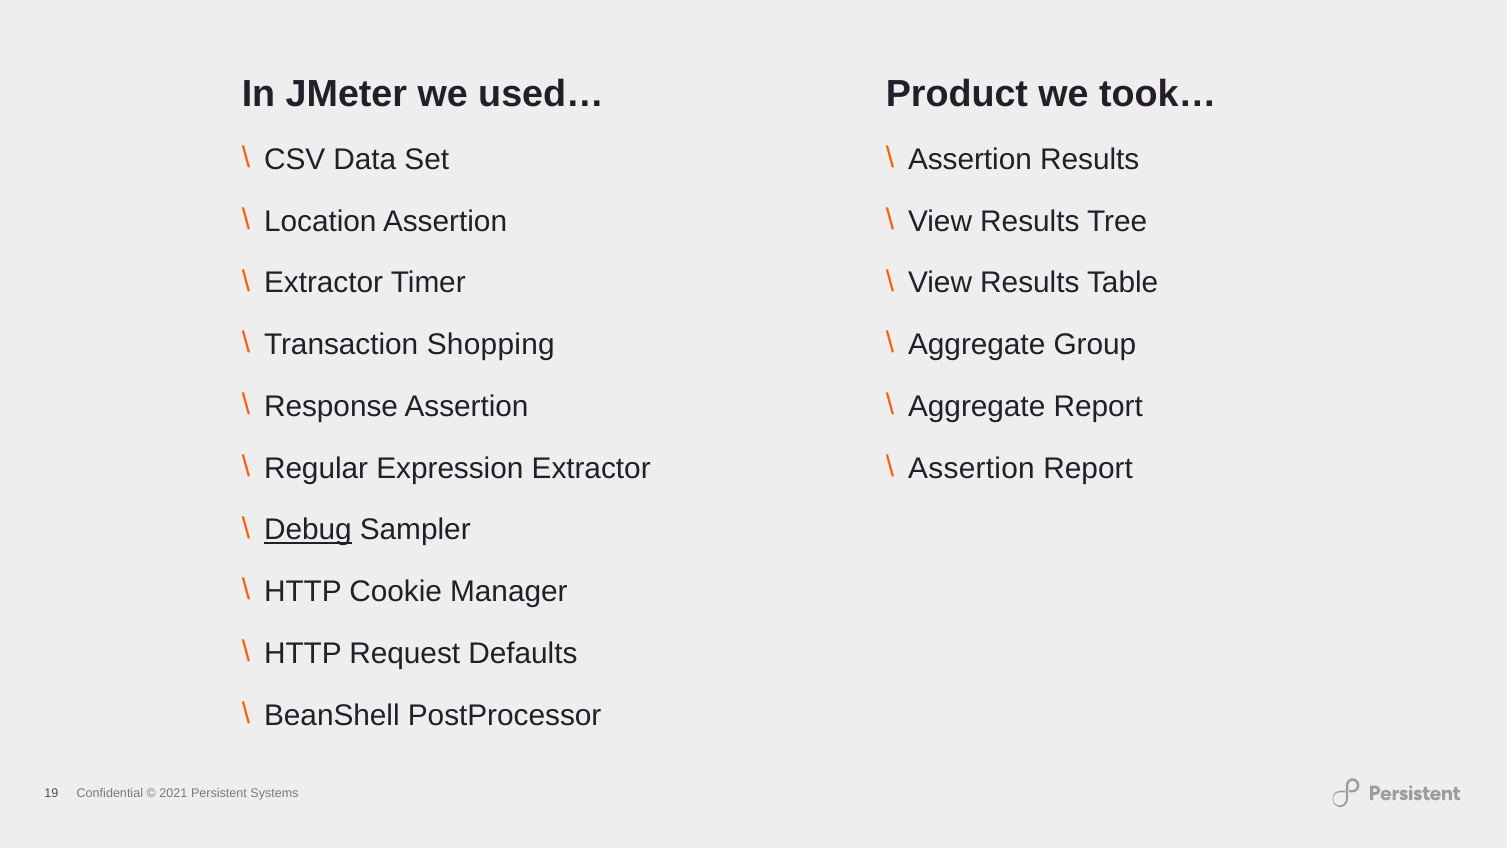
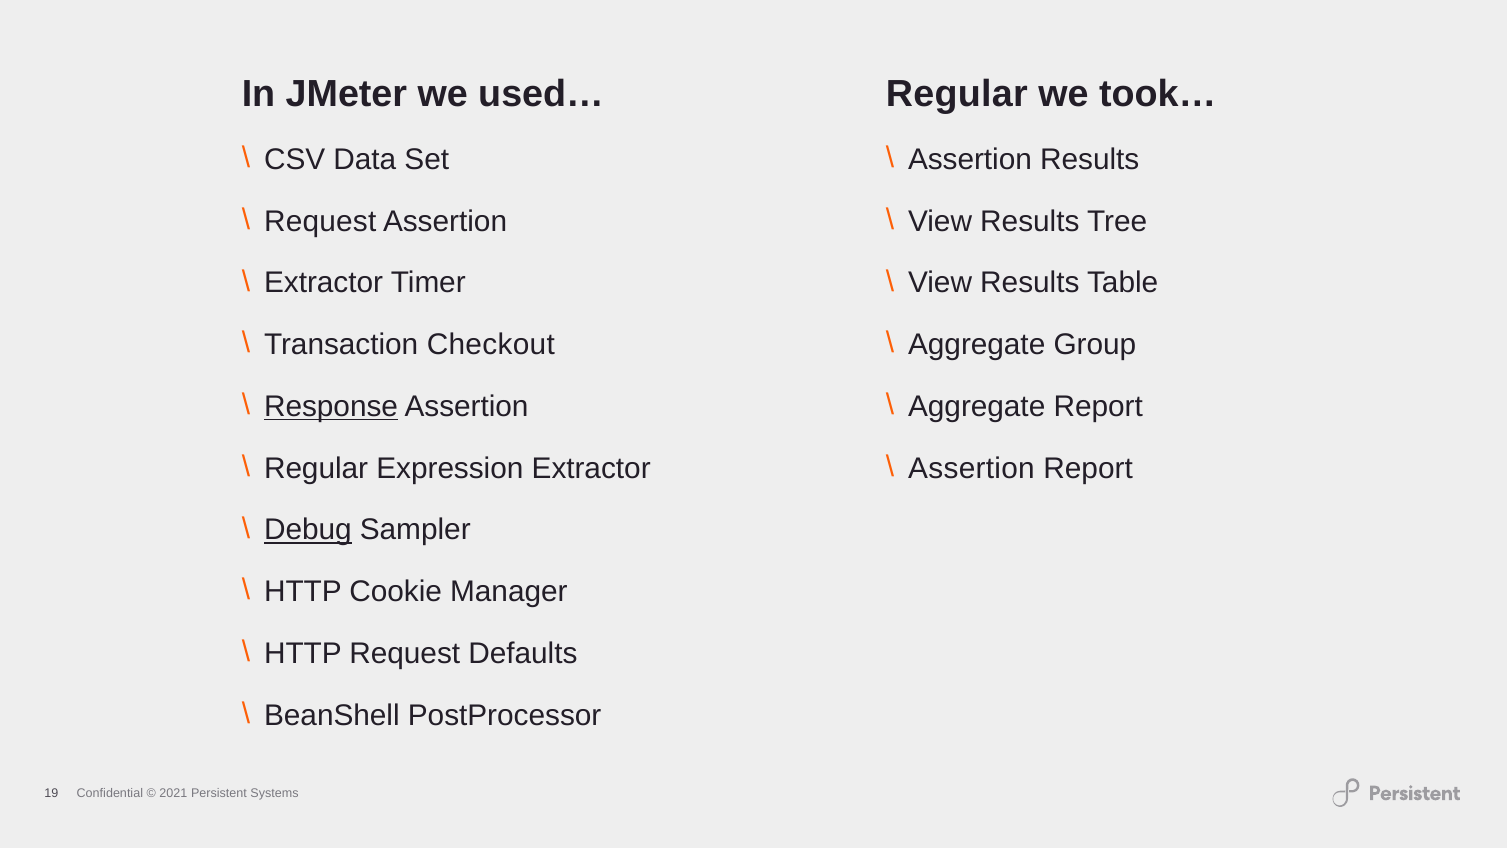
Product: Product -> Regular (957, 94)
Location: Location -> Request (320, 221)
Shopping: Shopping -> Checkout (491, 345)
Response underline: none -> present (331, 406)
